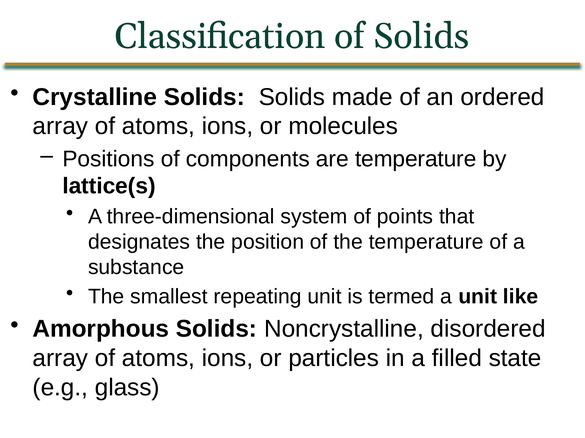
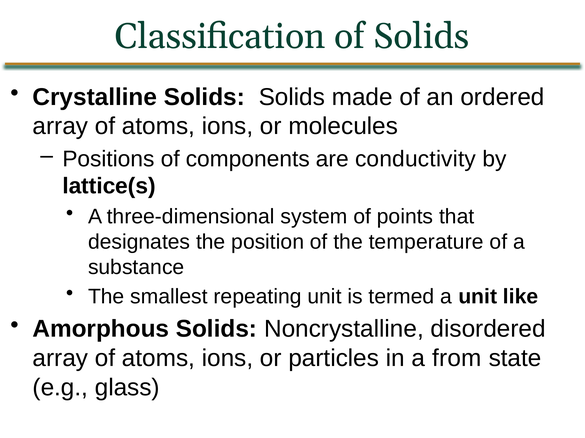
are temperature: temperature -> conductivity (416, 159)
filled: filled -> from (457, 359)
